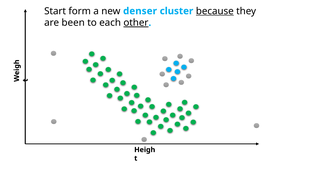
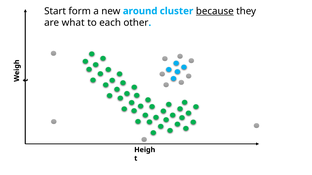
denser: denser -> around (140, 11)
been: been -> what (73, 23)
other underline: present -> none (136, 23)
